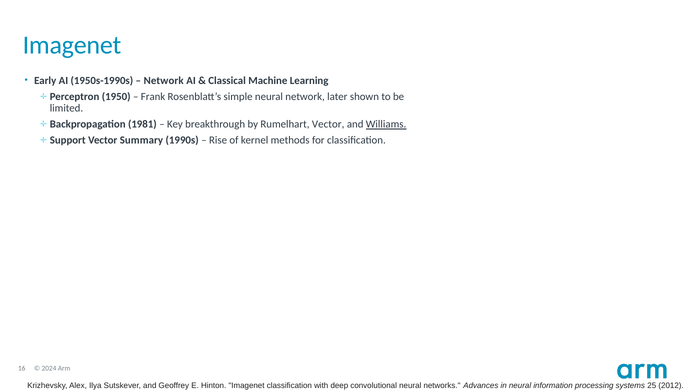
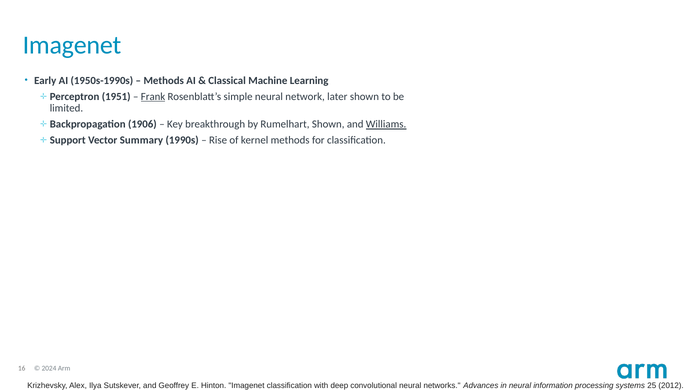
Network: Network -> Methods (164, 81)
1950: 1950 -> 1951 (116, 97)
Frank underline: none -> present (153, 97)
1981: 1981 -> 1906 (142, 124)
Rumelhart Vector: Vector -> Shown (328, 124)
